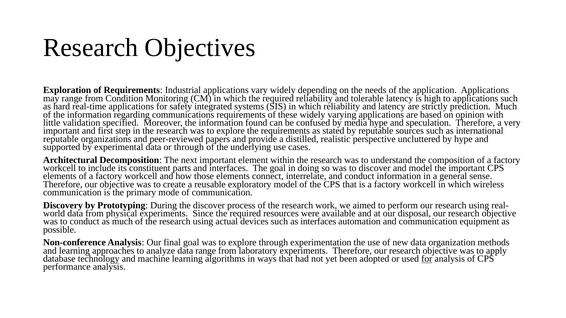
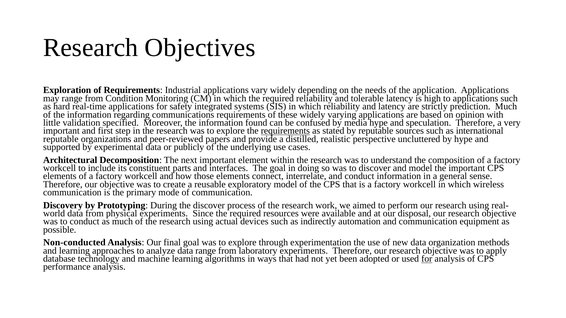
requirements underline: none -> present (285, 131)
or through: through -> publicly (189, 147)
as interfaces: interfaces -> indirectly (318, 222)
Non-conference: Non-conference -> Non-conducted (74, 243)
